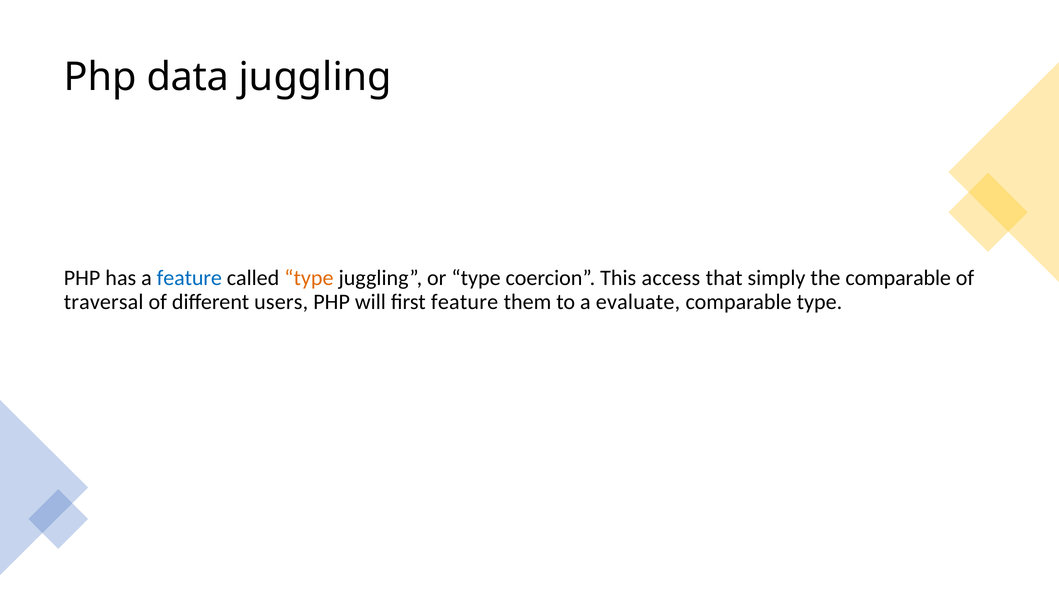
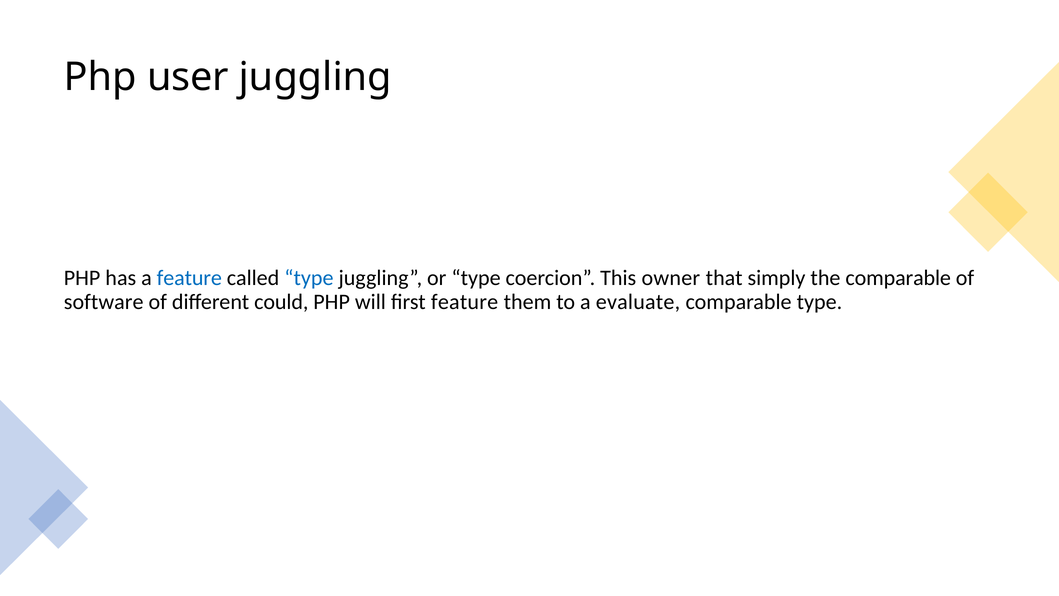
data: data -> user (188, 77)
type colour: orange -> blue (309, 278)
access: access -> owner (671, 278)
traversal: traversal -> software (104, 302)
users: users -> could (281, 302)
